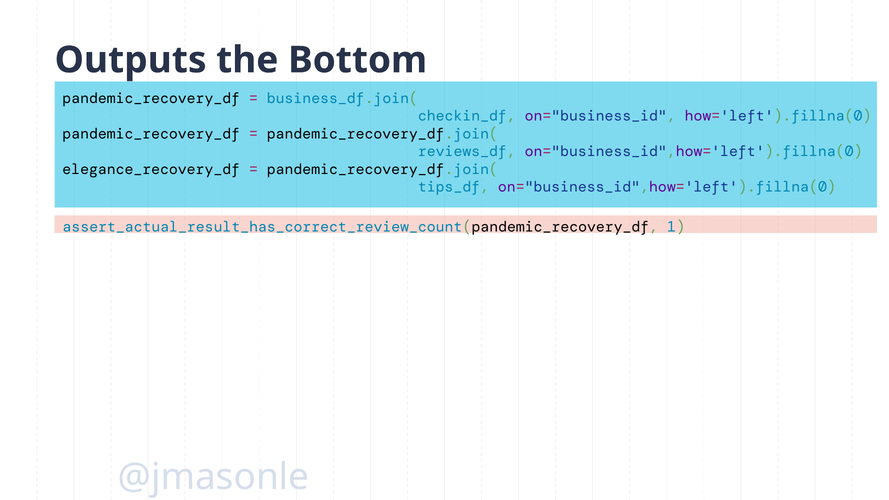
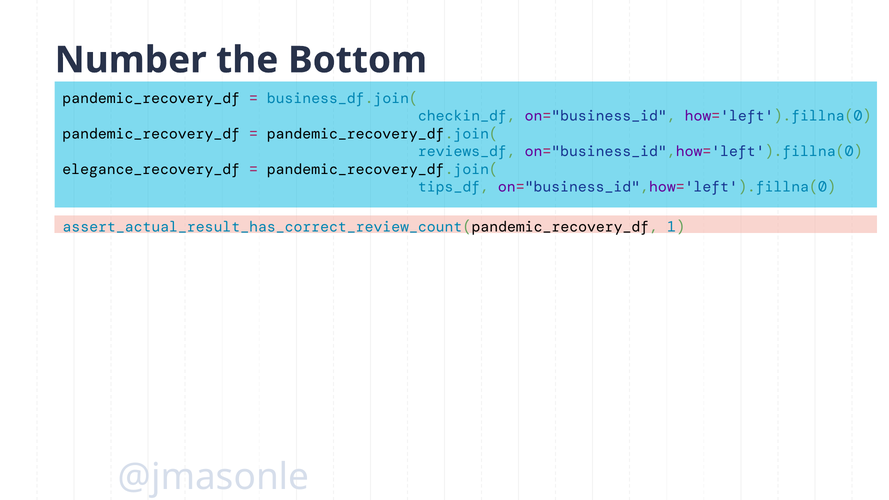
Outputs: Outputs -> Number (131, 60)
